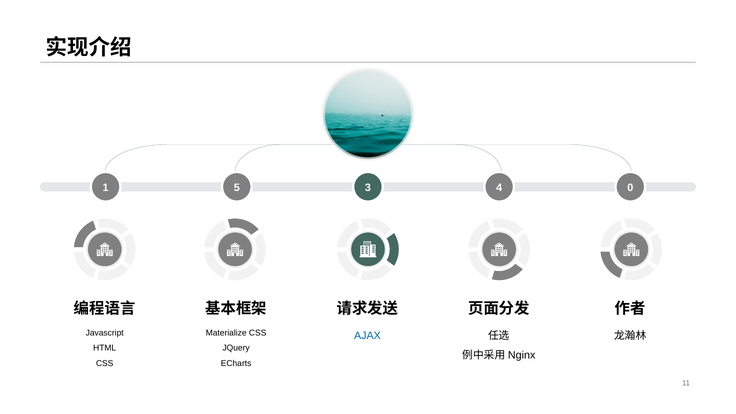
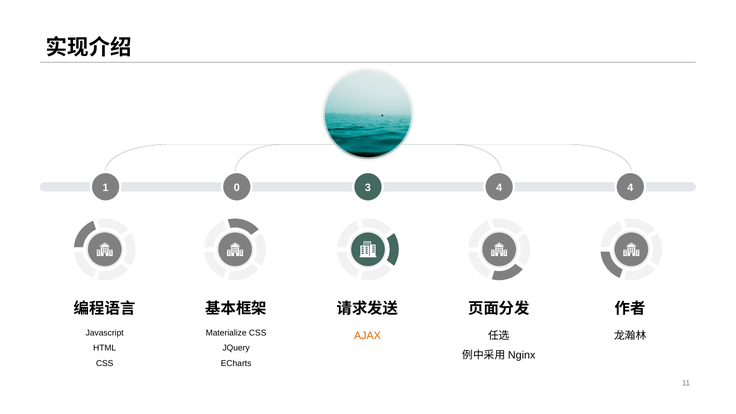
5: 5 -> 0 (237, 188)
4 0: 0 -> 4 (630, 188)
AJAX colour: blue -> orange (367, 336)
